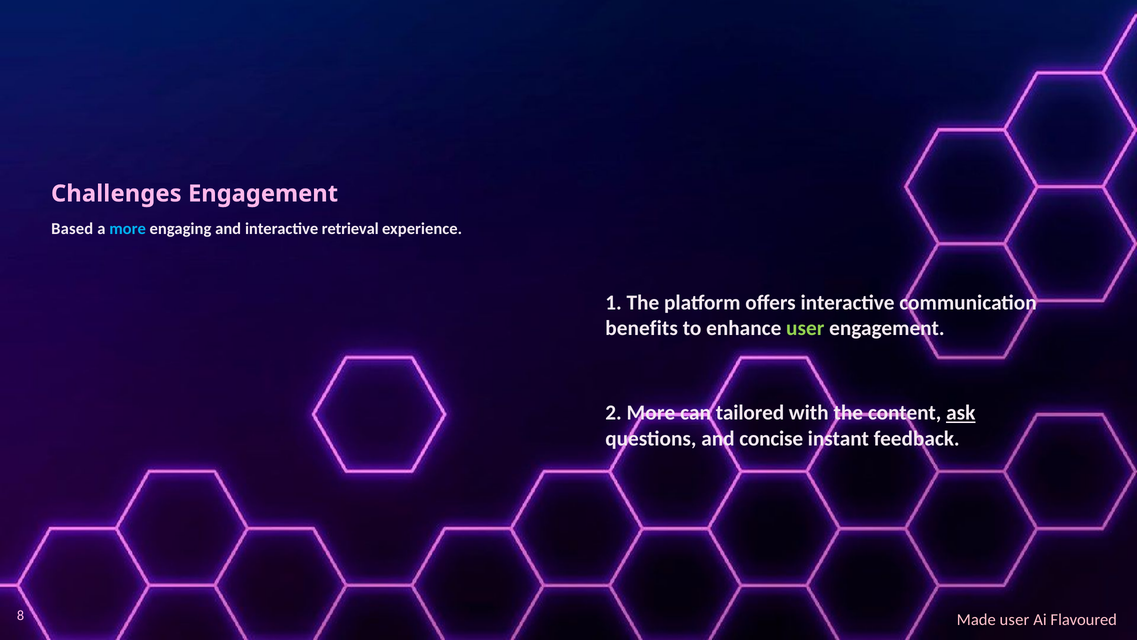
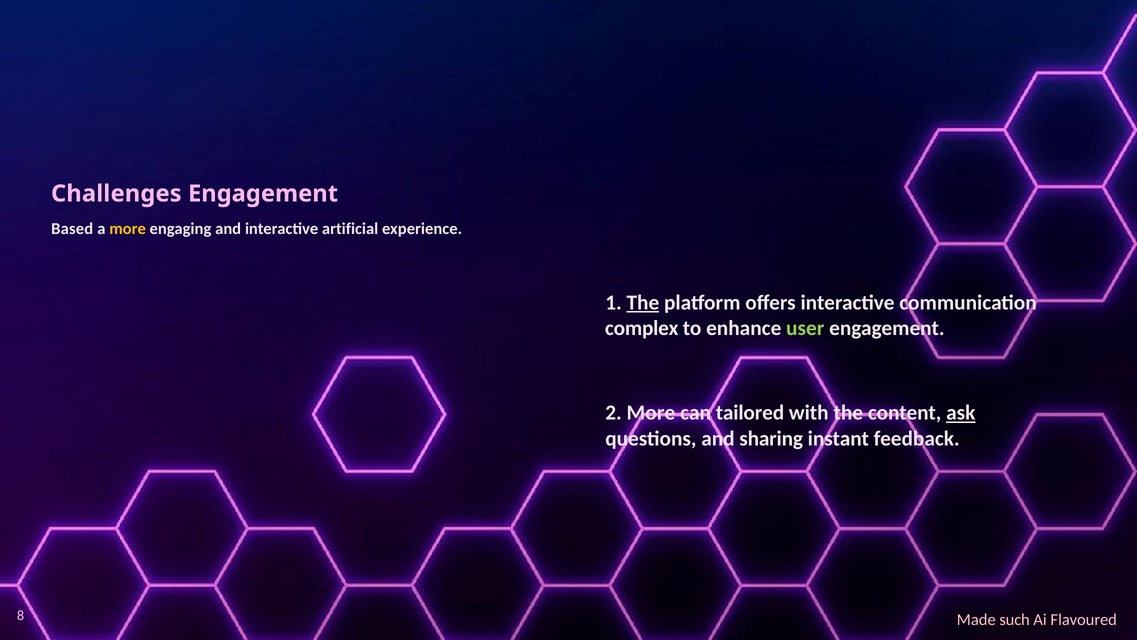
more colour: light blue -> yellow (128, 228)
retrieval: retrieval -> artificial (350, 228)
The underline: none -> present (643, 302)
benefits: benefits -> complex (642, 328)
concise: concise -> sharing (771, 438)
user: user -> such (1015, 619)
